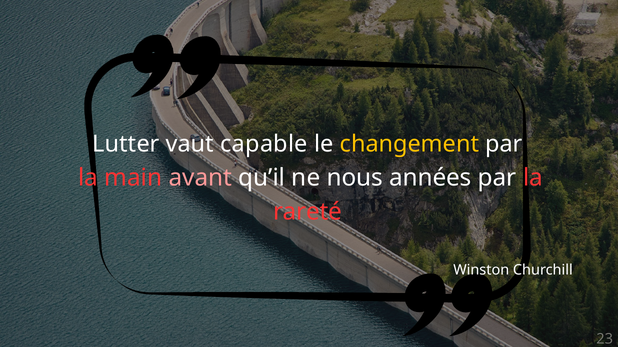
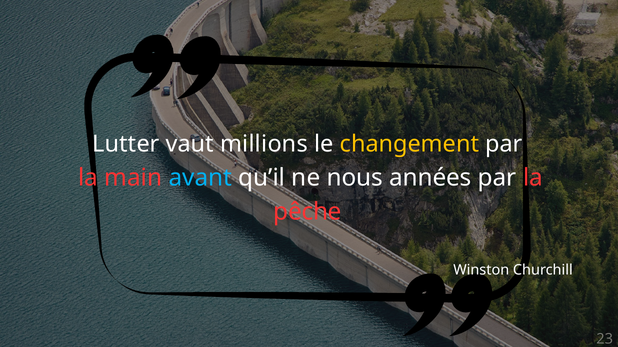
capable: capable -> millions (264, 144)
avant colour: pink -> light blue (200, 178)
rareté: rareté -> pêche (308, 212)
